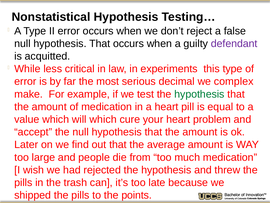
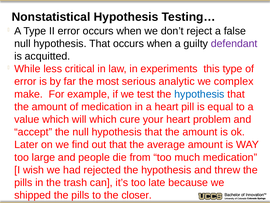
decimal: decimal -> analytic (177, 81)
hypothesis colour: green -> blue (199, 94)
points: points -> closer (137, 195)
